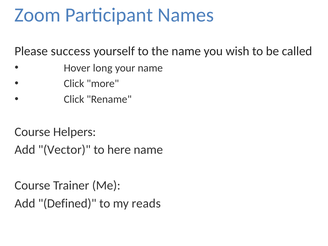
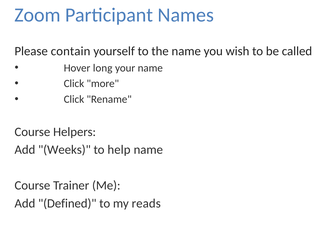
success: success -> contain (71, 51)
Vector: Vector -> Weeks (64, 150)
here: here -> help (119, 150)
